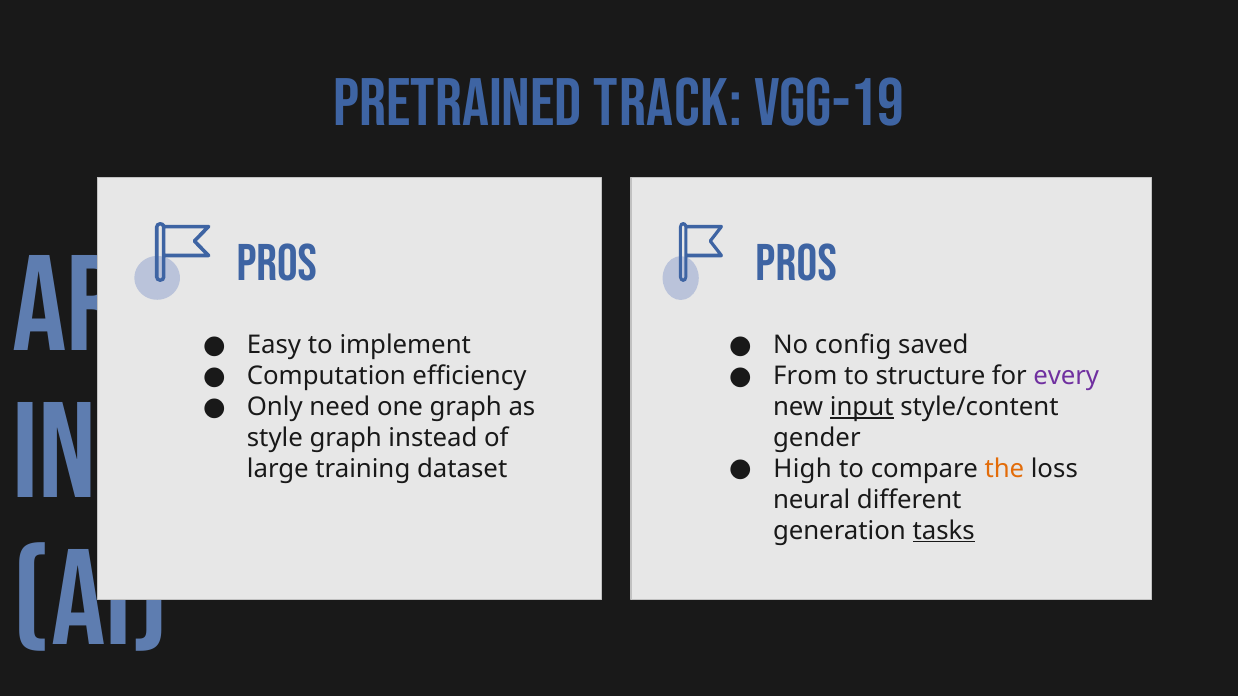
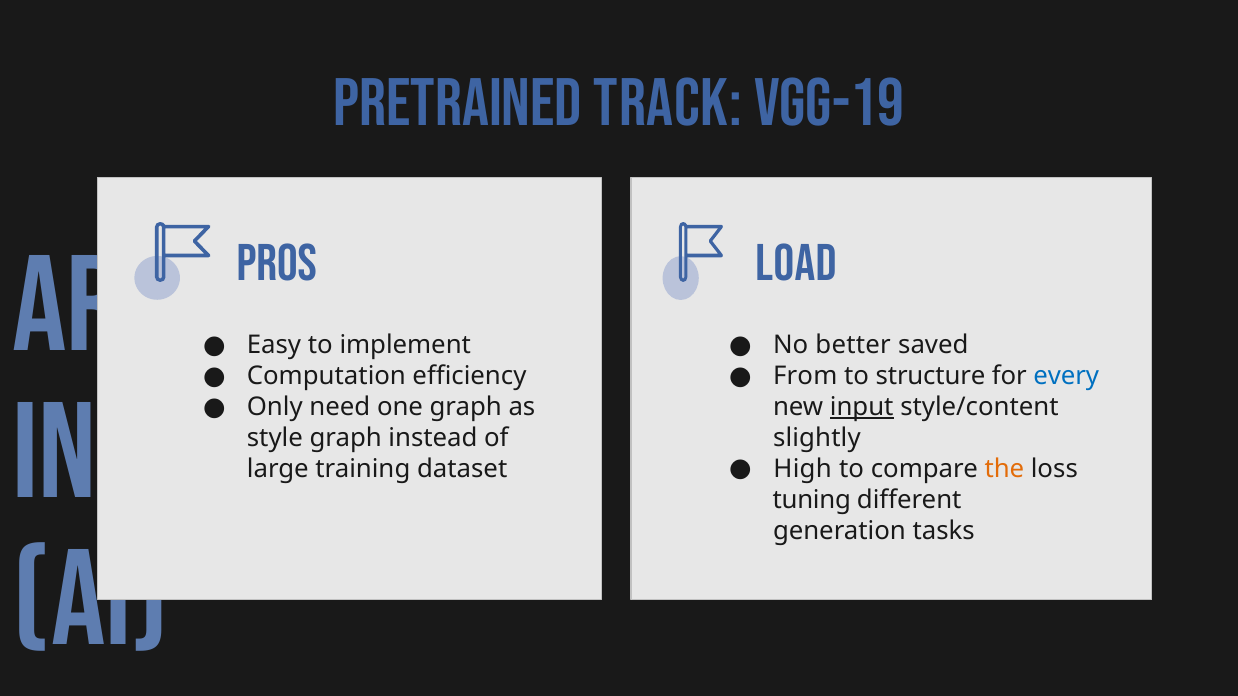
PROS: PROS -> LOAD (796, 263)
config: config -> better (853, 345)
every colour: purple -> blue (1066, 376)
gender: gender -> slightly (817, 438)
neural: neural -> tuning (812, 500)
tasks underline: present -> none (944, 531)
